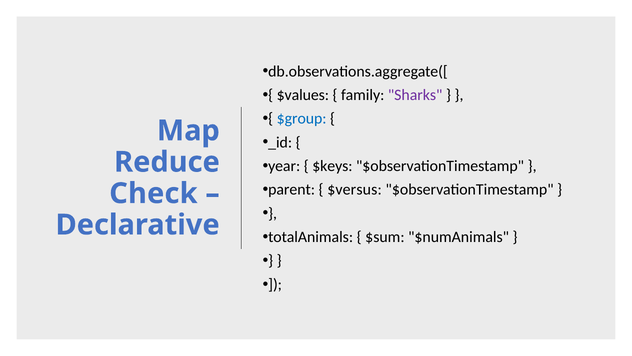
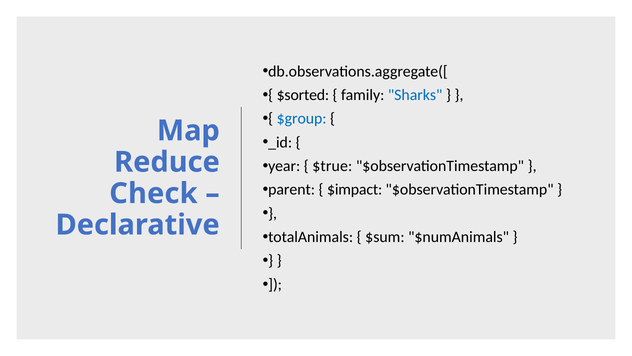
$values: $values -> $sorted (303, 95)
Sharks colour: purple -> blue (415, 95)
$keys: $keys -> $true (332, 166)
$versus: $versus -> $impact (355, 189)
